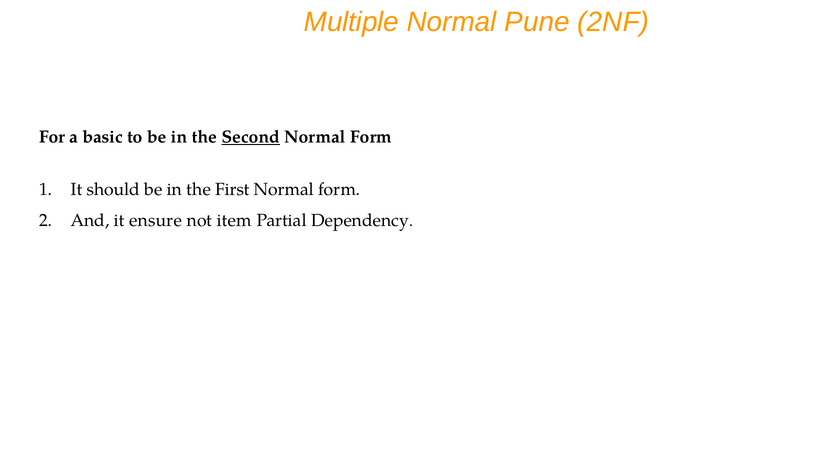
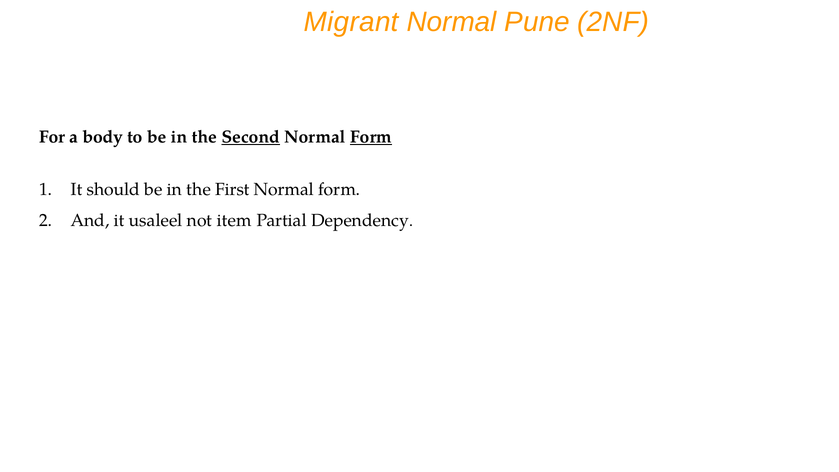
Multiple: Multiple -> Migrant (351, 22)
basic: basic -> body (103, 137)
Form underline: none -> present (371, 137)
ensure: ensure -> usaleel (156, 221)
